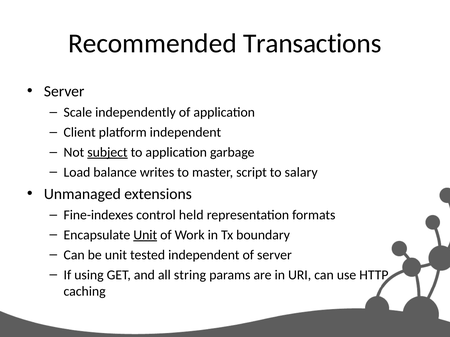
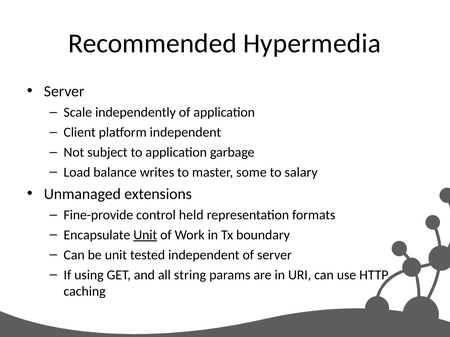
Transactions: Transactions -> Hypermedia (312, 44)
subject underline: present -> none (107, 152)
script: script -> some (251, 172)
Fine-indexes: Fine-indexes -> Fine-provide (98, 215)
